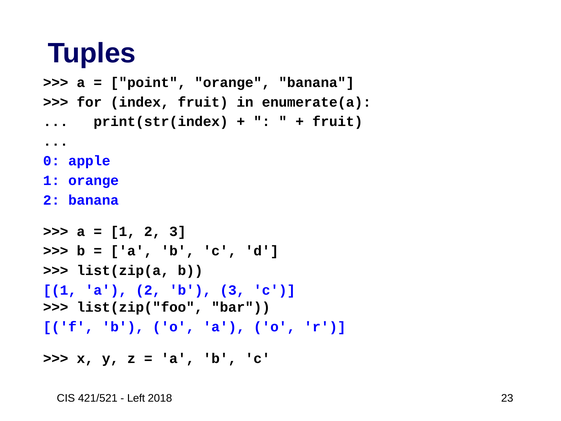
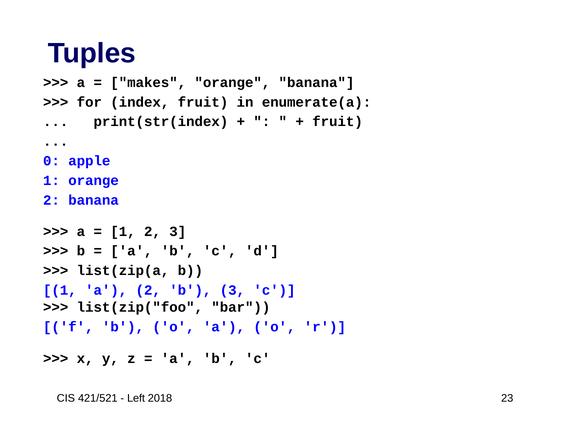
point: point -> makes (148, 82)
